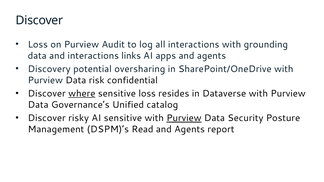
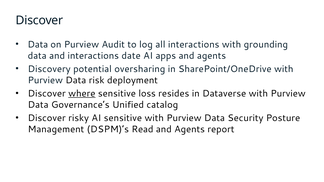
Loss: Loss -> Data (38, 44)
links: links -> date (131, 56)
confidential: confidential -> deployment (132, 80)
Purview underline: present -> none (184, 118)
